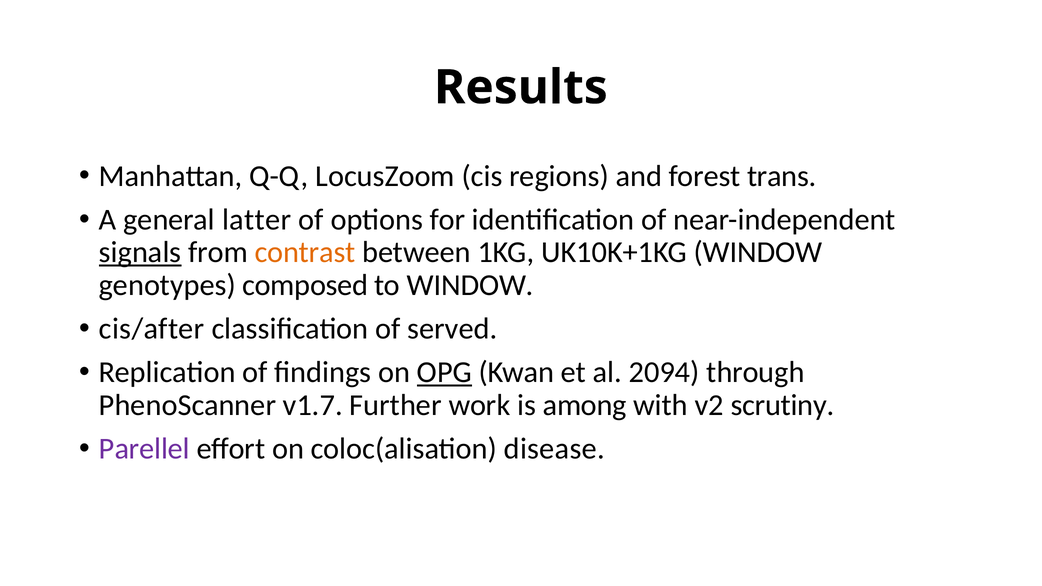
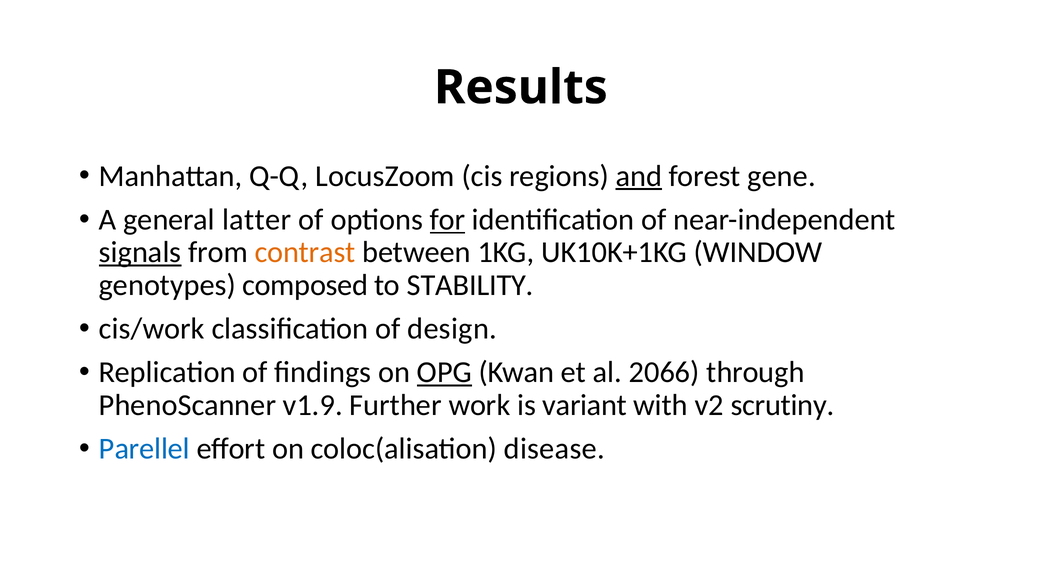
and underline: none -> present (639, 176)
trans: trans -> gene (781, 176)
for underline: none -> present (448, 220)
to WINDOW: WINDOW -> STABILITY (470, 285)
cis/after: cis/after -> cis/work (152, 329)
served: served -> design (452, 329)
2094: 2094 -> 2066 (664, 373)
v1.7: v1.7 -> v1.9 (313, 405)
among: among -> variant (585, 405)
Parellel colour: purple -> blue (144, 449)
